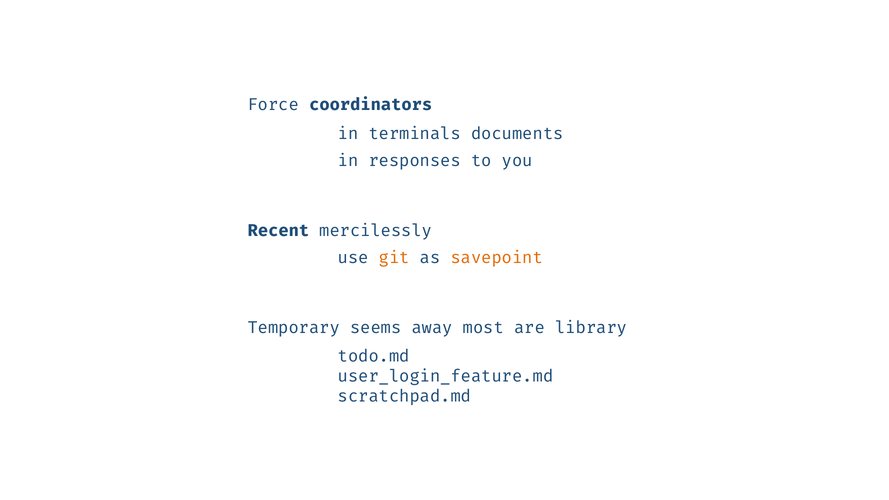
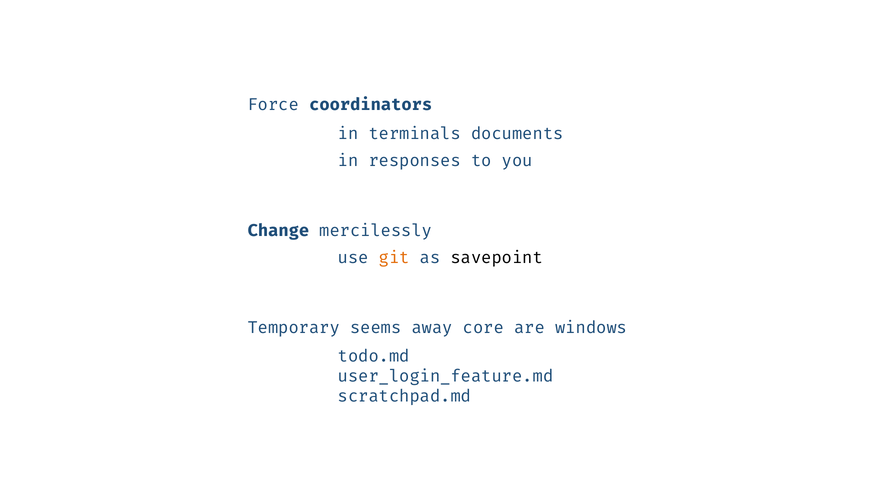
Recent: Recent -> Change (278, 231)
savepoint colour: orange -> black (497, 258)
most: most -> core (483, 328)
library: library -> windows (591, 328)
